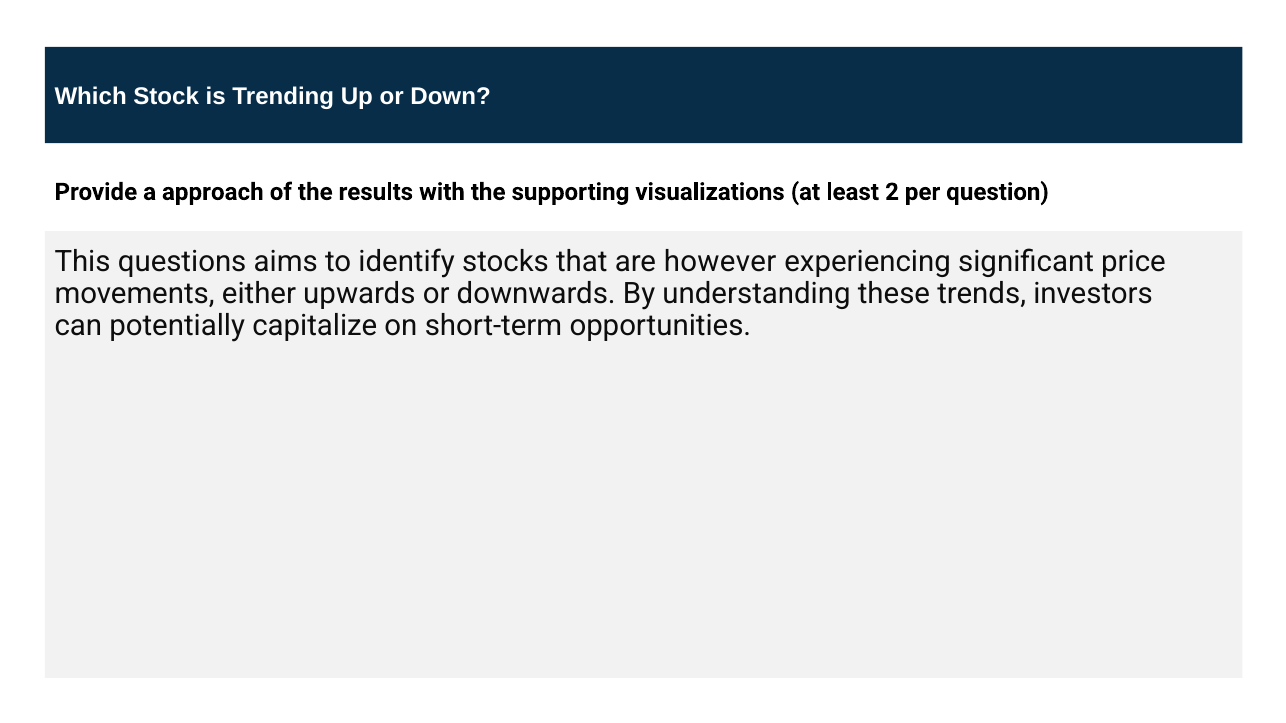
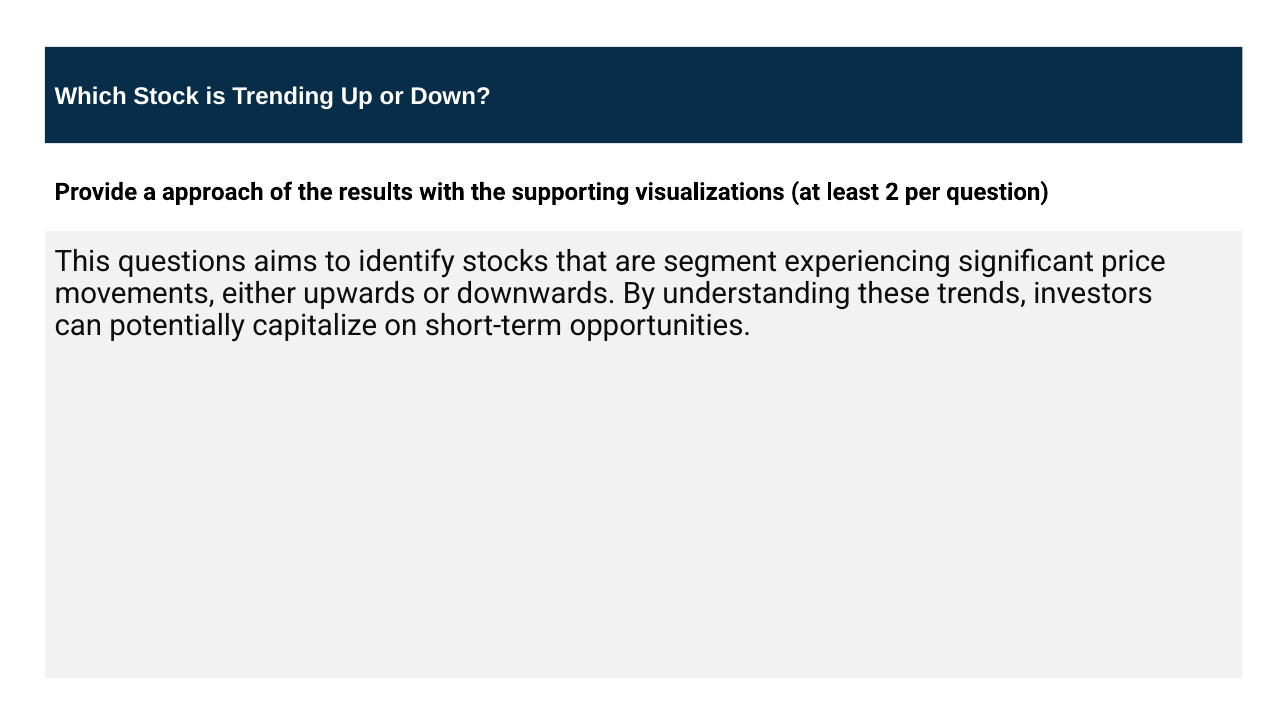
however: however -> segment (720, 262)
